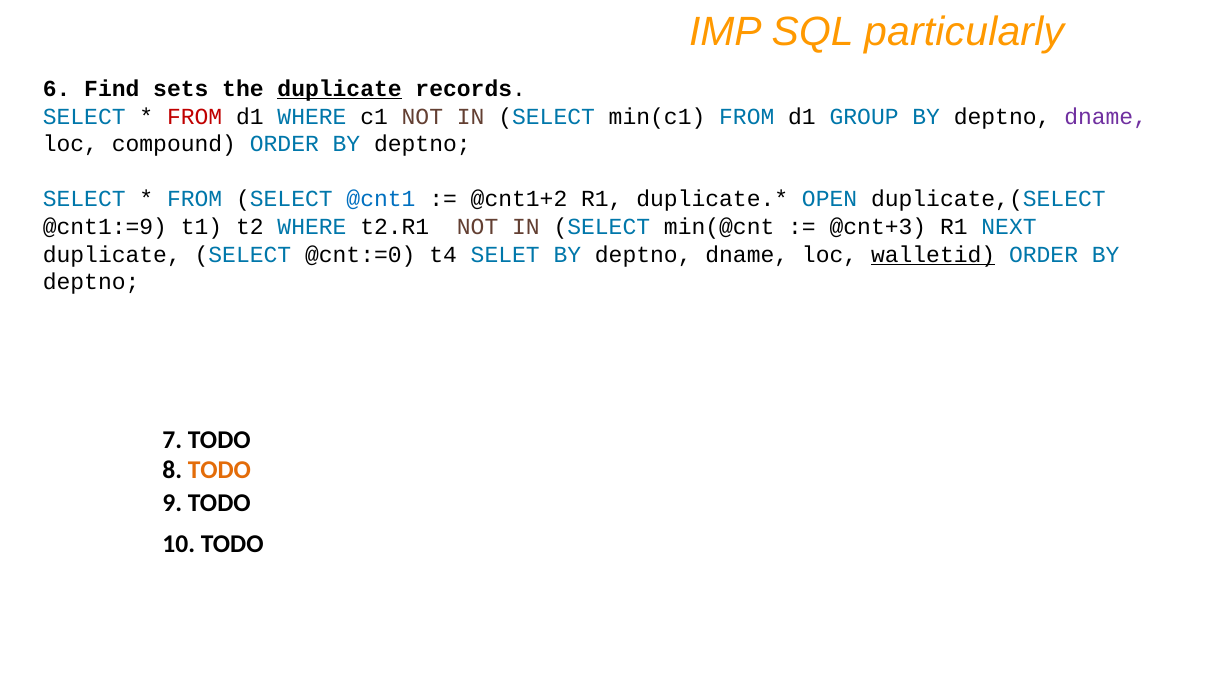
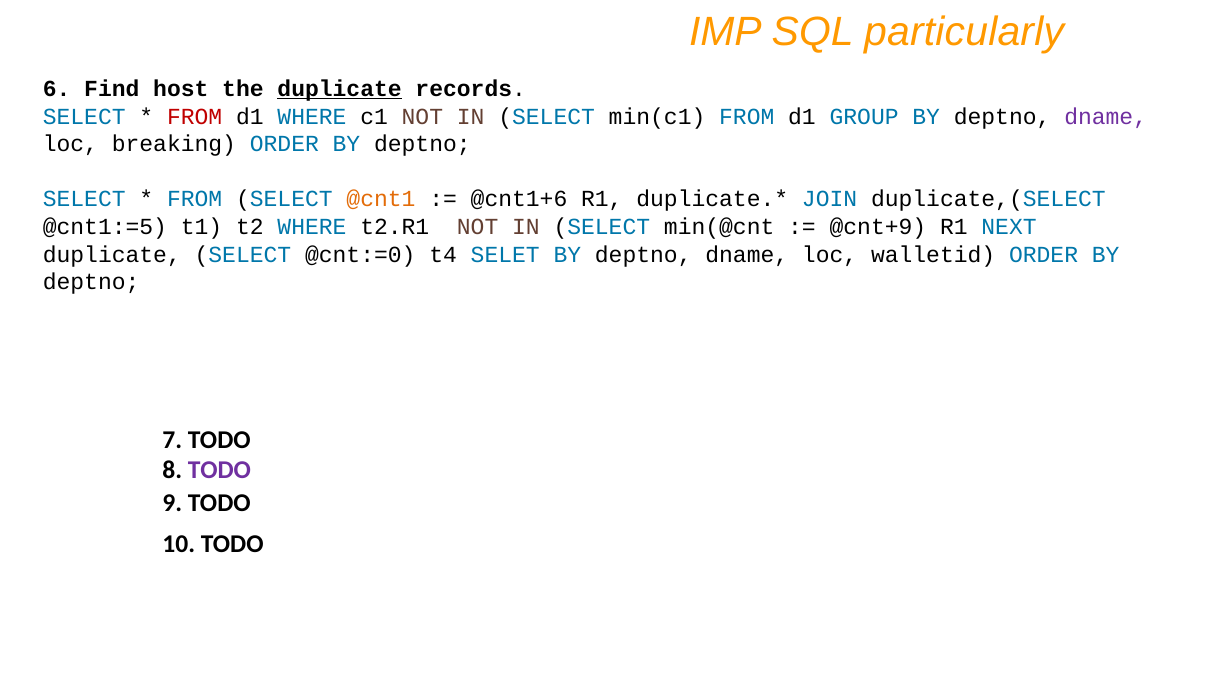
sets: sets -> host (181, 89)
compound: compound -> breaking (174, 144)
@cnt1 colour: blue -> orange (381, 199)
@cnt1+2: @cnt1+2 -> @cnt1+6 (519, 199)
OPEN: OPEN -> JOIN (830, 199)
@cnt1:=9: @cnt1:=9 -> @cnt1:=5 (105, 227)
@cnt+3: @cnt+3 -> @cnt+9 (878, 227)
walletid underline: present -> none (933, 255)
TODO colour: orange -> purple (219, 470)
